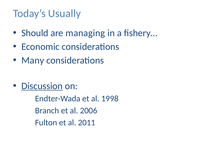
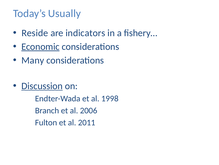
Should: Should -> Reside (35, 33)
managing: managing -> indicators (85, 33)
Economic underline: none -> present (40, 46)
